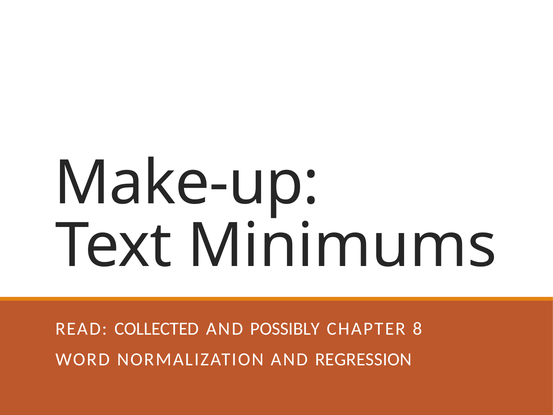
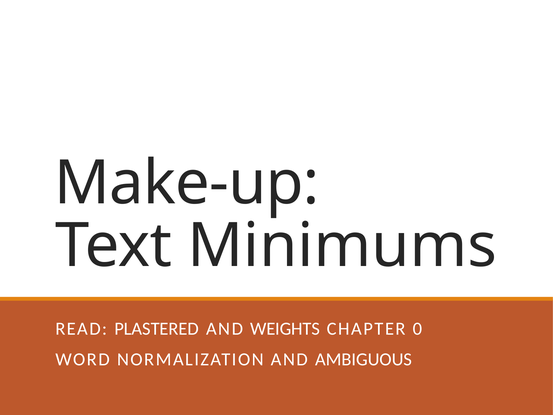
COLLECTED: COLLECTED -> PLASTERED (157, 329)
POSSIBLY: POSSIBLY -> WEIGHTS (285, 329)
8: 8 -> 0 (417, 329)
REGRESSION: REGRESSION -> AMBIGUOUS (364, 359)
